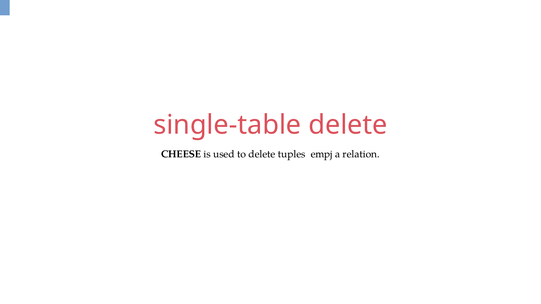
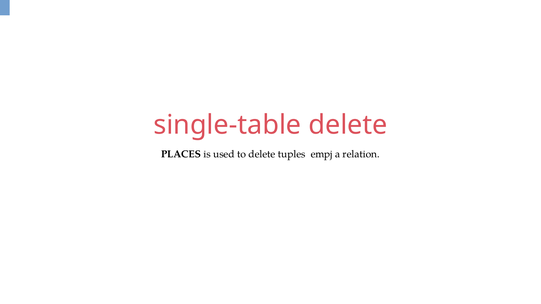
CHEESE: CHEESE -> PLACES (181, 154)
